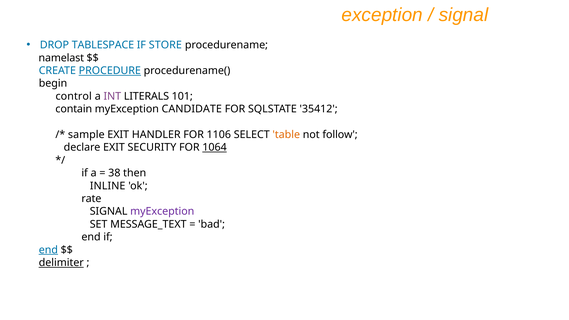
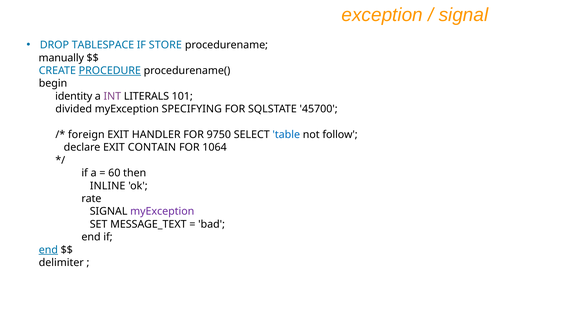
namelast: namelast -> manually (61, 58)
control: control -> identity (74, 96)
contain: contain -> divided (74, 109)
CANDIDATE: CANDIDATE -> SPECIFYING (192, 109)
35412: 35412 -> 45700 (319, 109)
sample: sample -> foreign (86, 135)
1106: 1106 -> 9750 (219, 135)
table colour: orange -> blue (286, 135)
SECURITY: SECURITY -> CONTAIN (152, 147)
1064 underline: present -> none (215, 147)
38: 38 -> 60 (114, 173)
delimiter underline: present -> none (61, 263)
